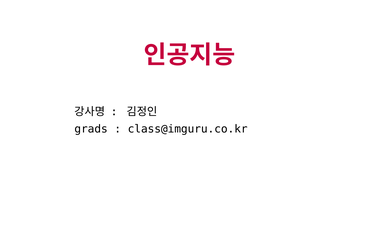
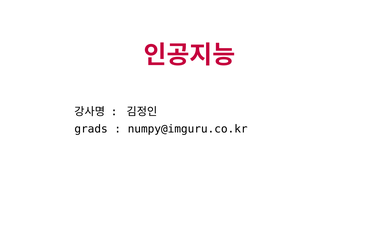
class@imguru.co.kr: class@imguru.co.kr -> numpy@imguru.co.kr (188, 129)
